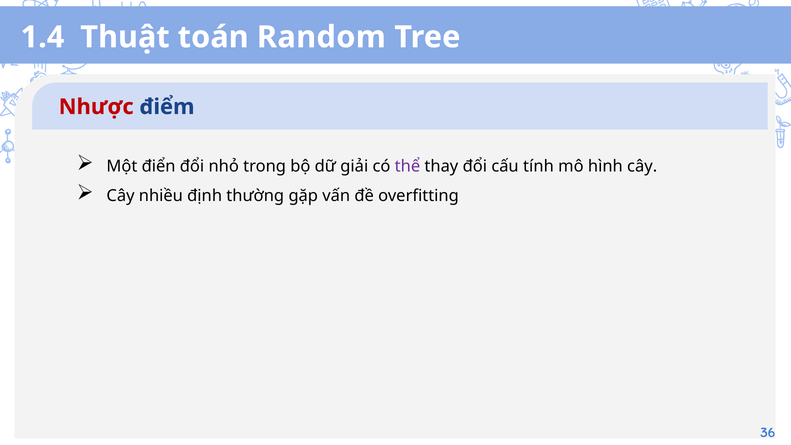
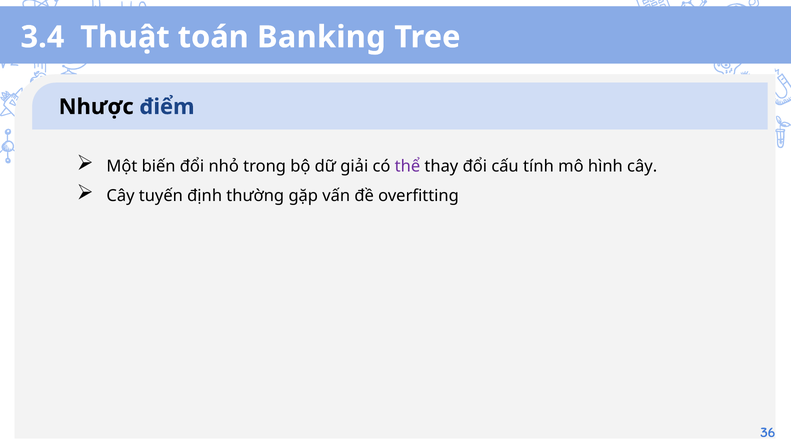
1.4: 1.4 -> 3.4 (42, 37)
Random: Random -> Banking (321, 37)
Nhược colour: red -> black (96, 107)
điển: điển -> biến (159, 166)
nhiều: nhiều -> tuyến (161, 196)
